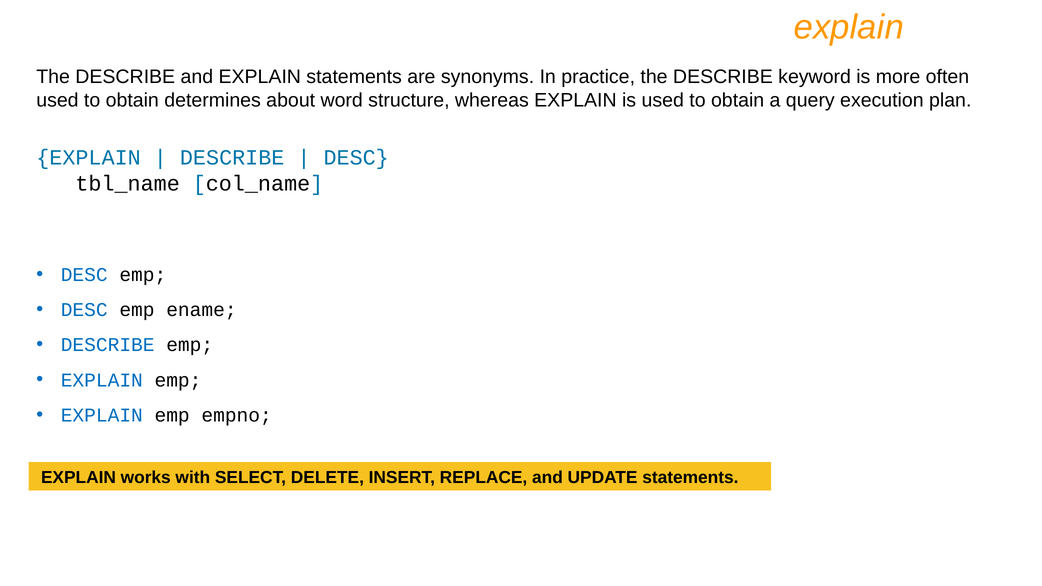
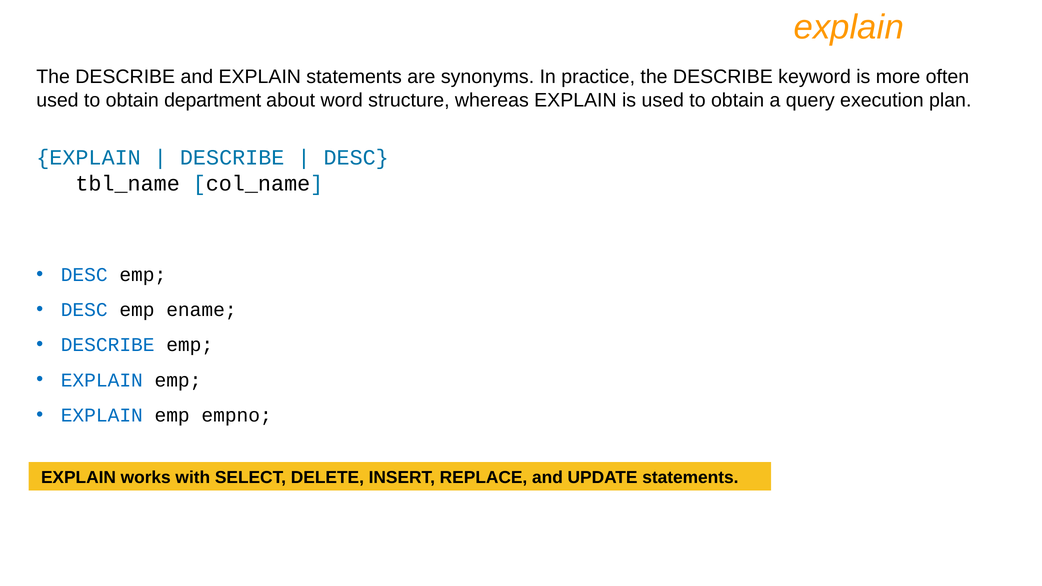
determines: determines -> department (213, 100)
